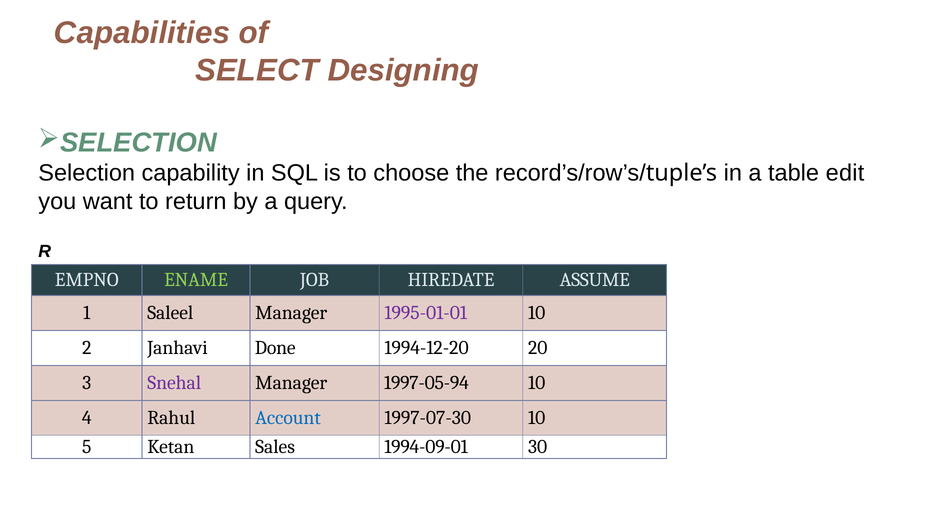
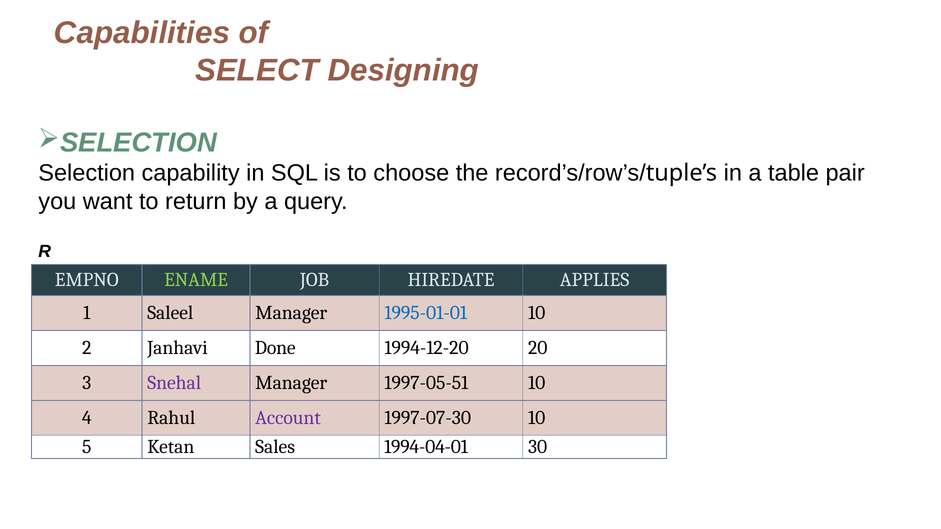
edit: edit -> pair (845, 173)
ASSUME: ASSUME -> APPLIES (595, 280)
1995-01-01 colour: purple -> blue (426, 313)
1997-05-94: 1997-05-94 -> 1997-05-51 (426, 383)
Account colour: blue -> purple (288, 418)
1994-09-01: 1994-09-01 -> 1994-04-01 (426, 447)
